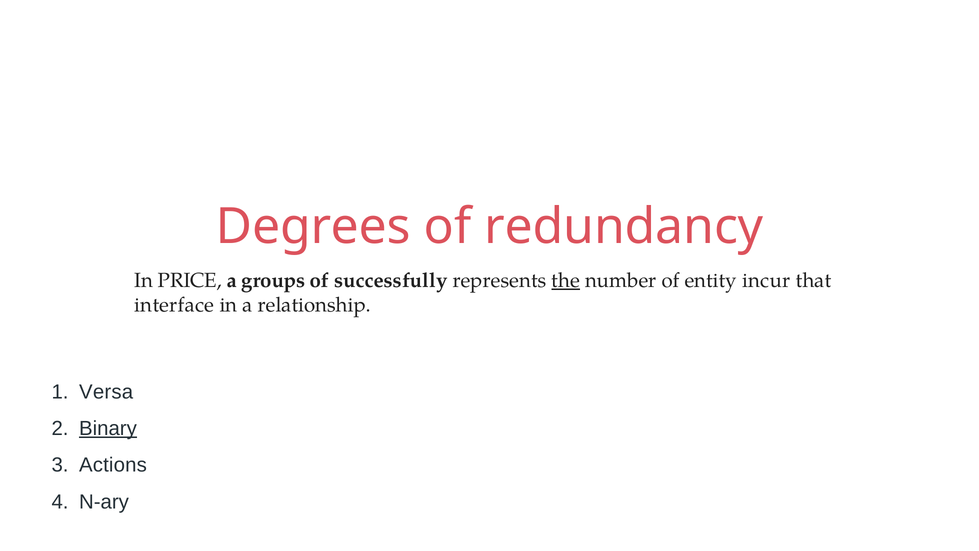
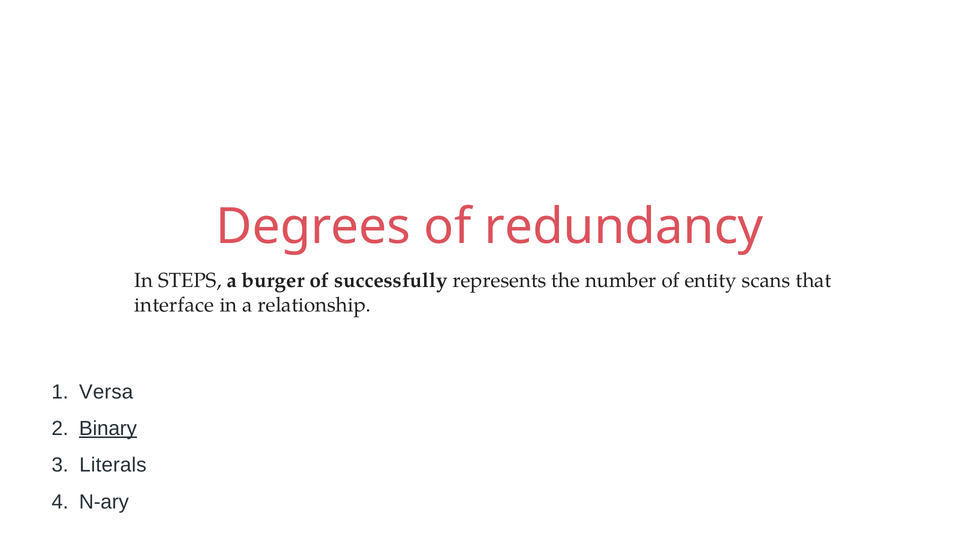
PRICE: PRICE -> STEPS (190, 280)
groups: groups -> burger (273, 280)
the underline: present -> none (566, 280)
incur: incur -> scans (766, 280)
Actions: Actions -> Literals (113, 465)
